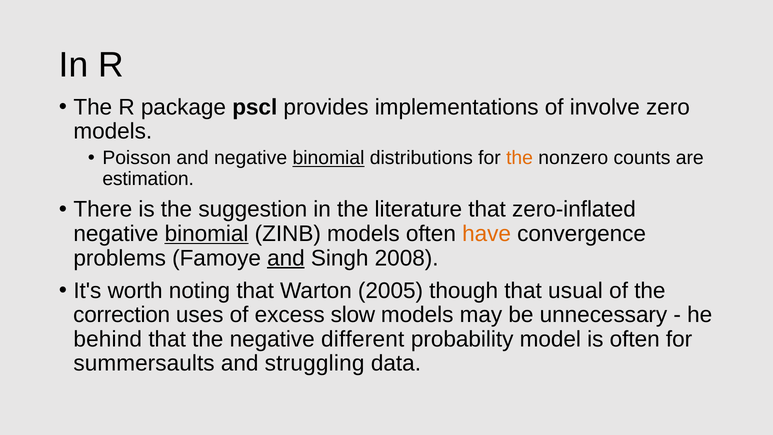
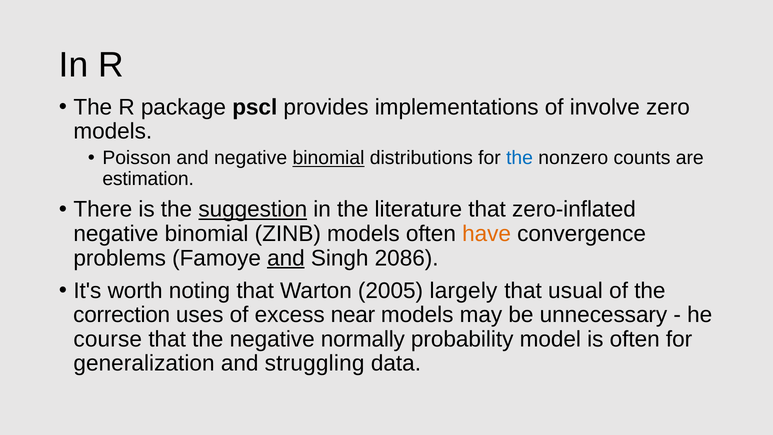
the colour: orange -> blue (520, 158)
suggestion underline: none -> present (253, 209)
binomial underline: present -> none (207, 234)
2008: 2008 -> 2086 (407, 258)
though: though -> largely (464, 290)
slow: slow -> near (353, 315)
behind: behind -> course (108, 339)
different: different -> normally (363, 339)
summersaults: summersaults -> generalization (144, 363)
